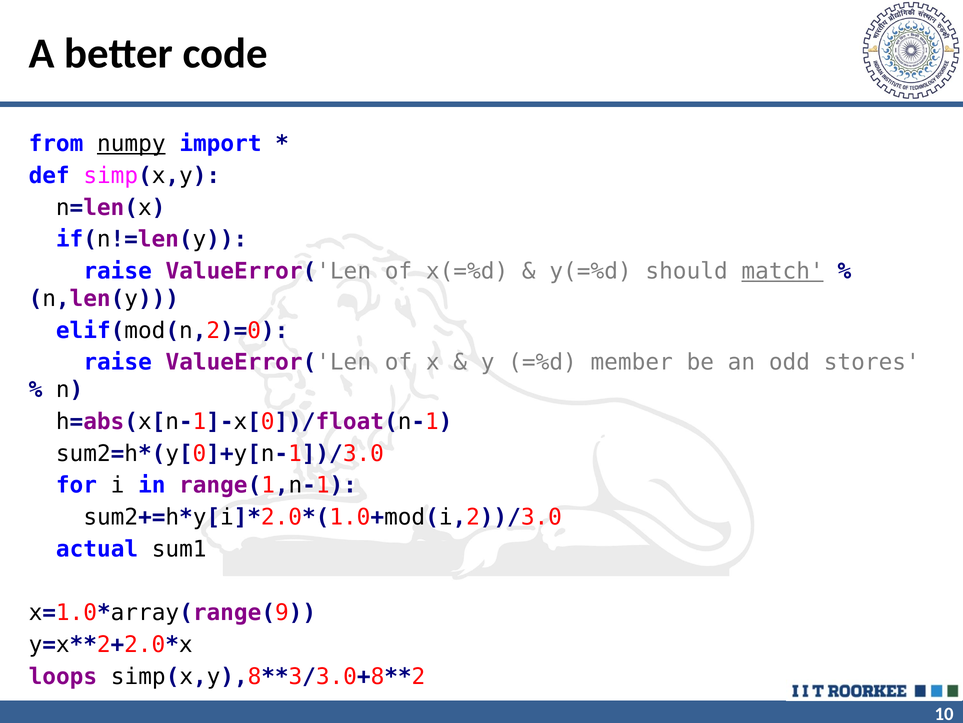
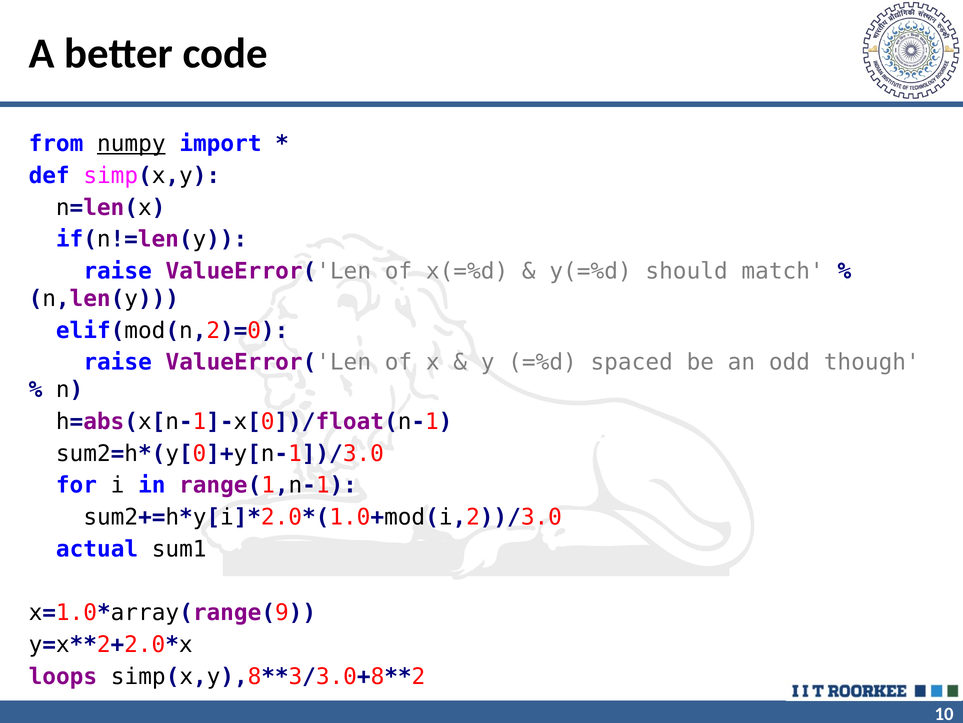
match underline: present -> none (783, 271)
member: member -> spaced (632, 362)
stores: stores -> though (872, 362)
